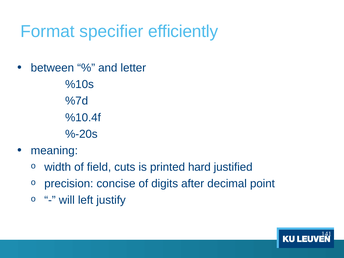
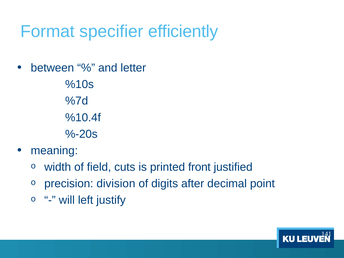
hard: hard -> front (199, 167)
concise: concise -> division (116, 184)
